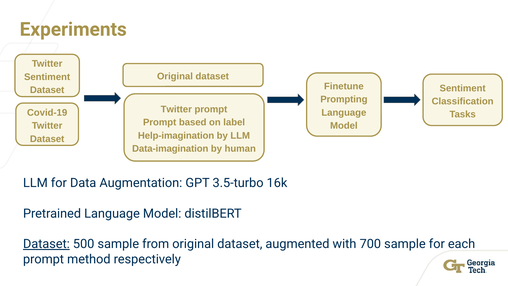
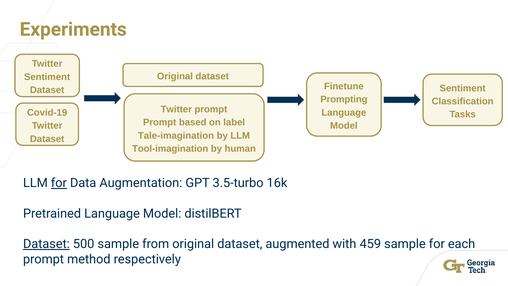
Help-imagination: Help-imagination -> Tale-imagination (176, 135)
Data-imagination: Data-imagination -> Tool-imagination (170, 149)
for underline: none -> present (59, 183)
700: 700 -> 459 (370, 244)
